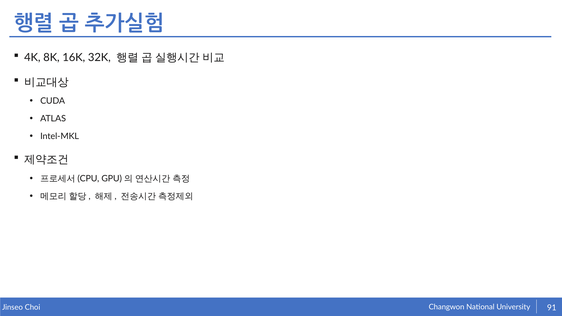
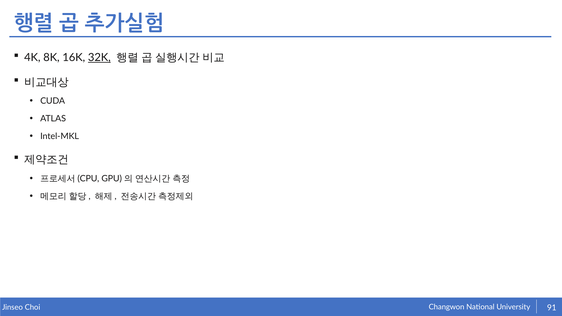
32K underline: none -> present (99, 58)
